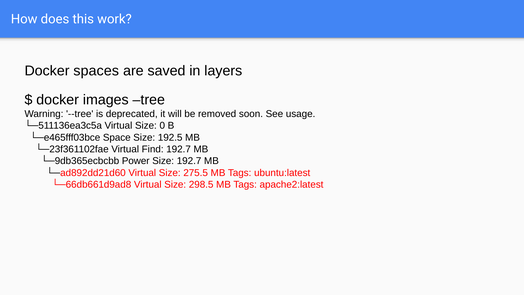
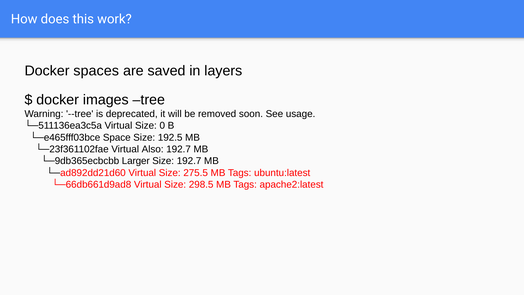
Find: Find -> Also (153, 149)
Power: Power -> Larger (136, 161)
